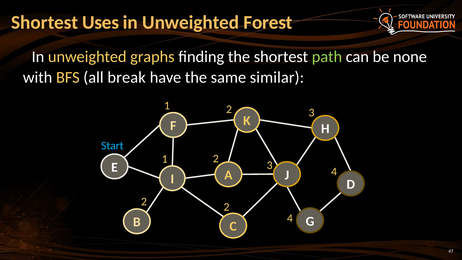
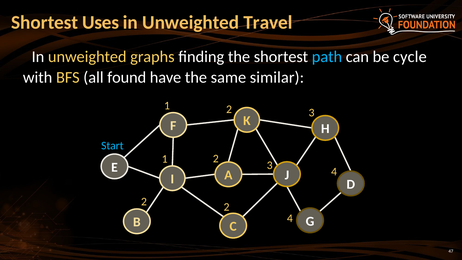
Forest: Forest -> Travel (268, 22)
path colour: light green -> light blue (327, 57)
none: none -> cycle (410, 57)
break: break -> found (127, 78)
